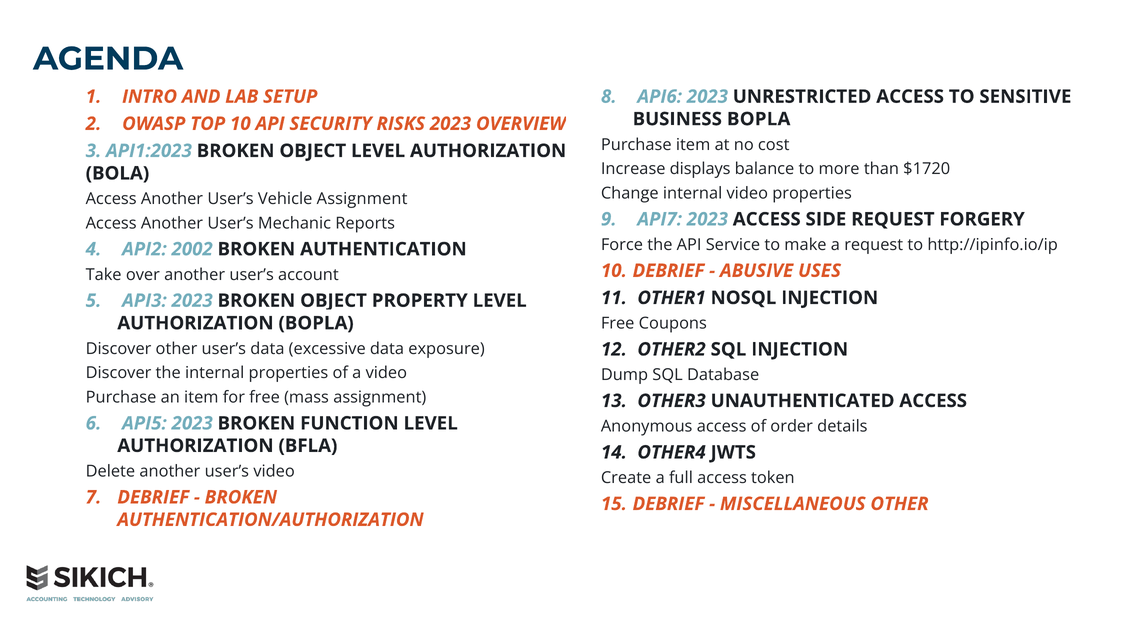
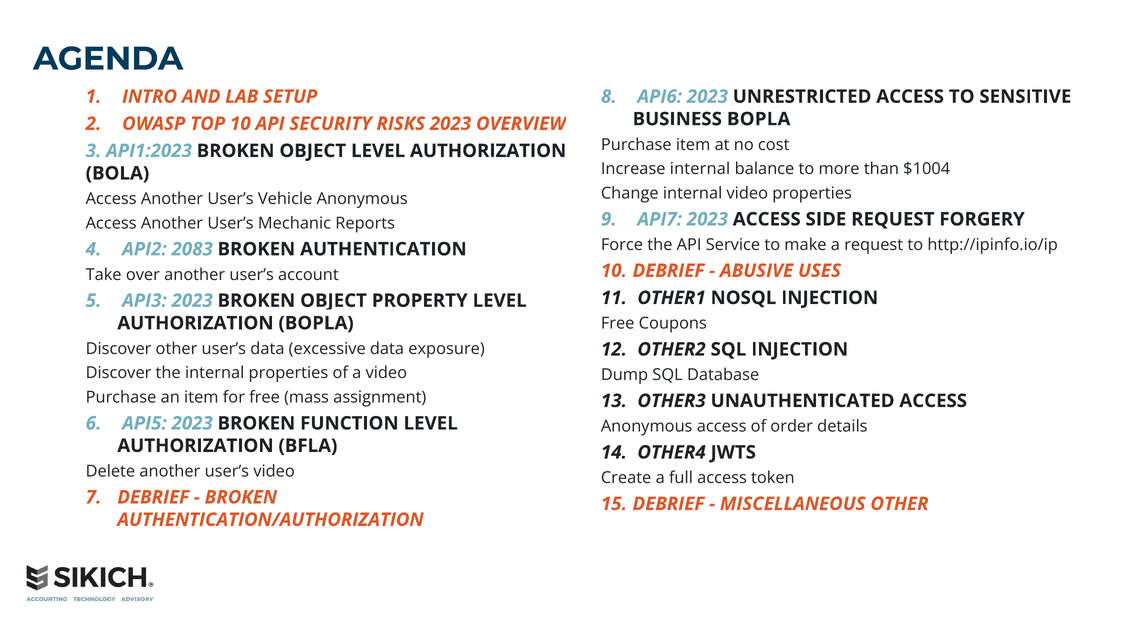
Increase displays: displays -> internal (700, 169)
$1720: $1720 -> $1004 (927, 169)
Vehicle Assignment: Assignment -> Anonymous (362, 199)
2002: 2002 -> 2083 (192, 249)
